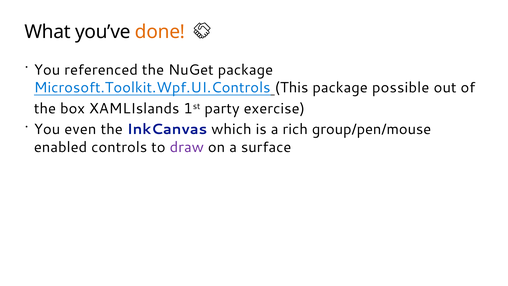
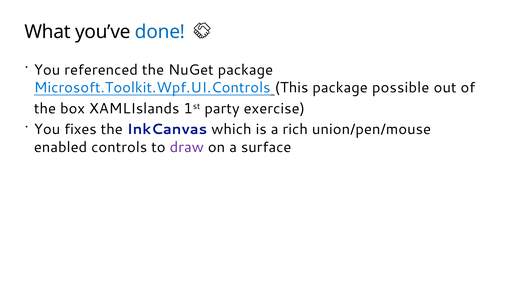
done colour: orange -> blue (160, 32)
even: even -> fixes (80, 129)
group/pen/mouse: group/pen/mouse -> union/pen/mouse (371, 129)
